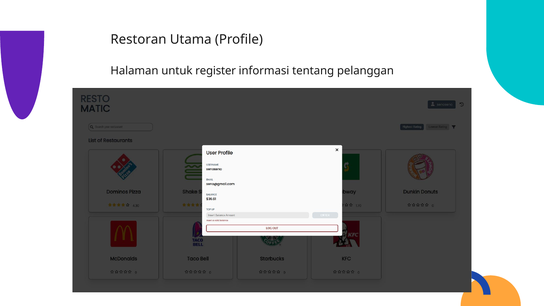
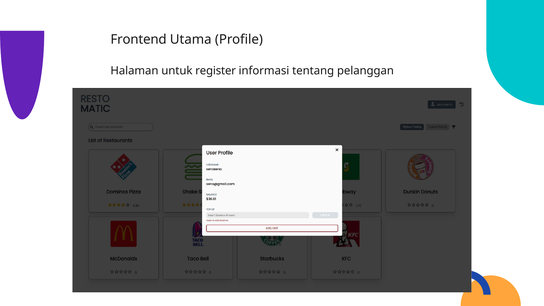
Restoran: Restoran -> Frontend (139, 39)
